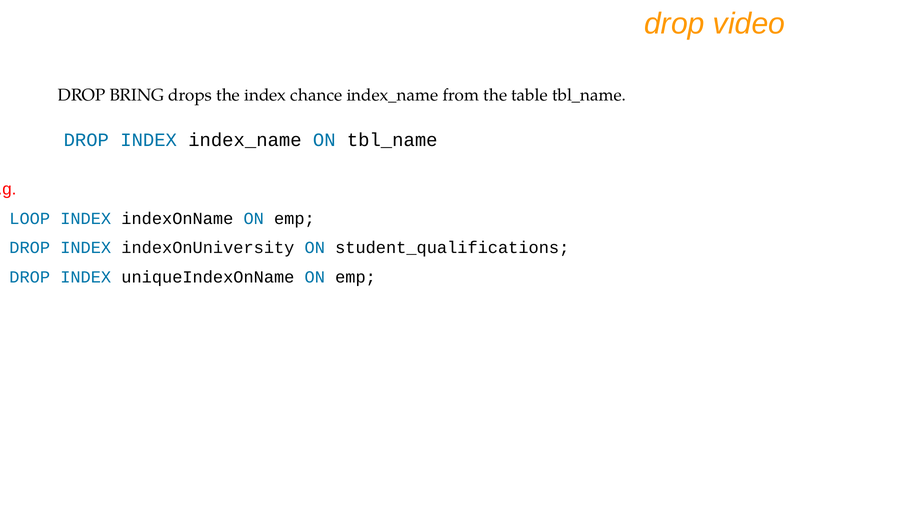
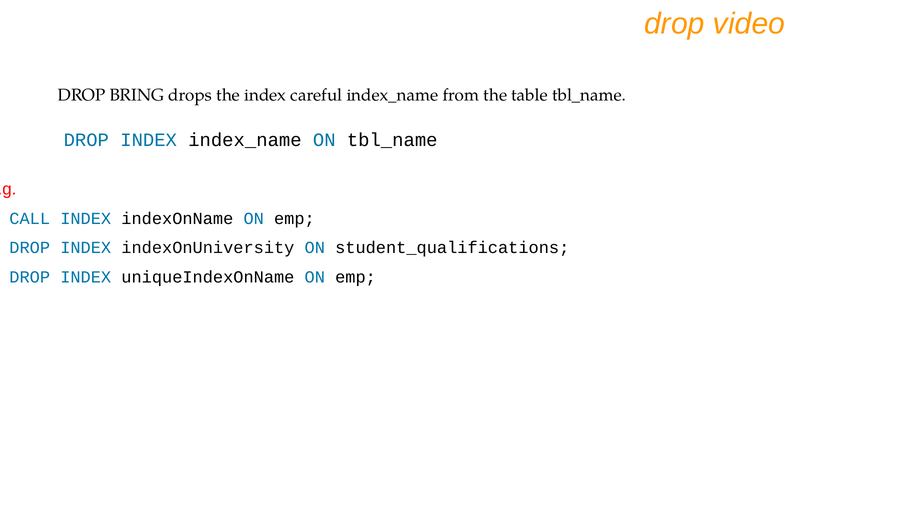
chance: chance -> careful (316, 95)
LOOP: LOOP -> CALL (30, 218)
